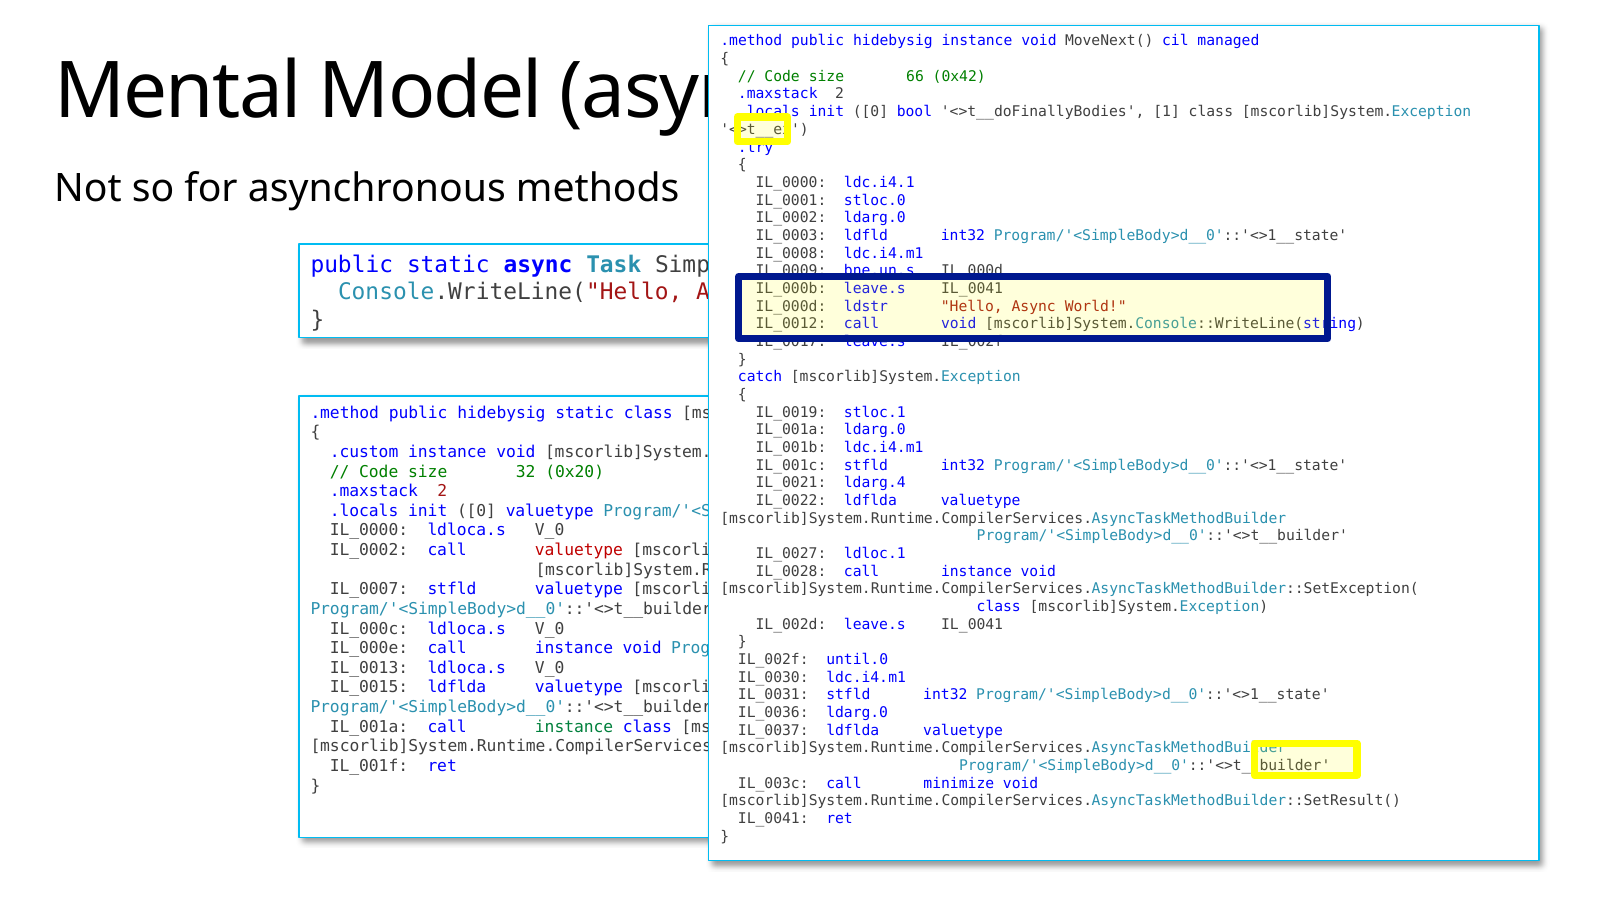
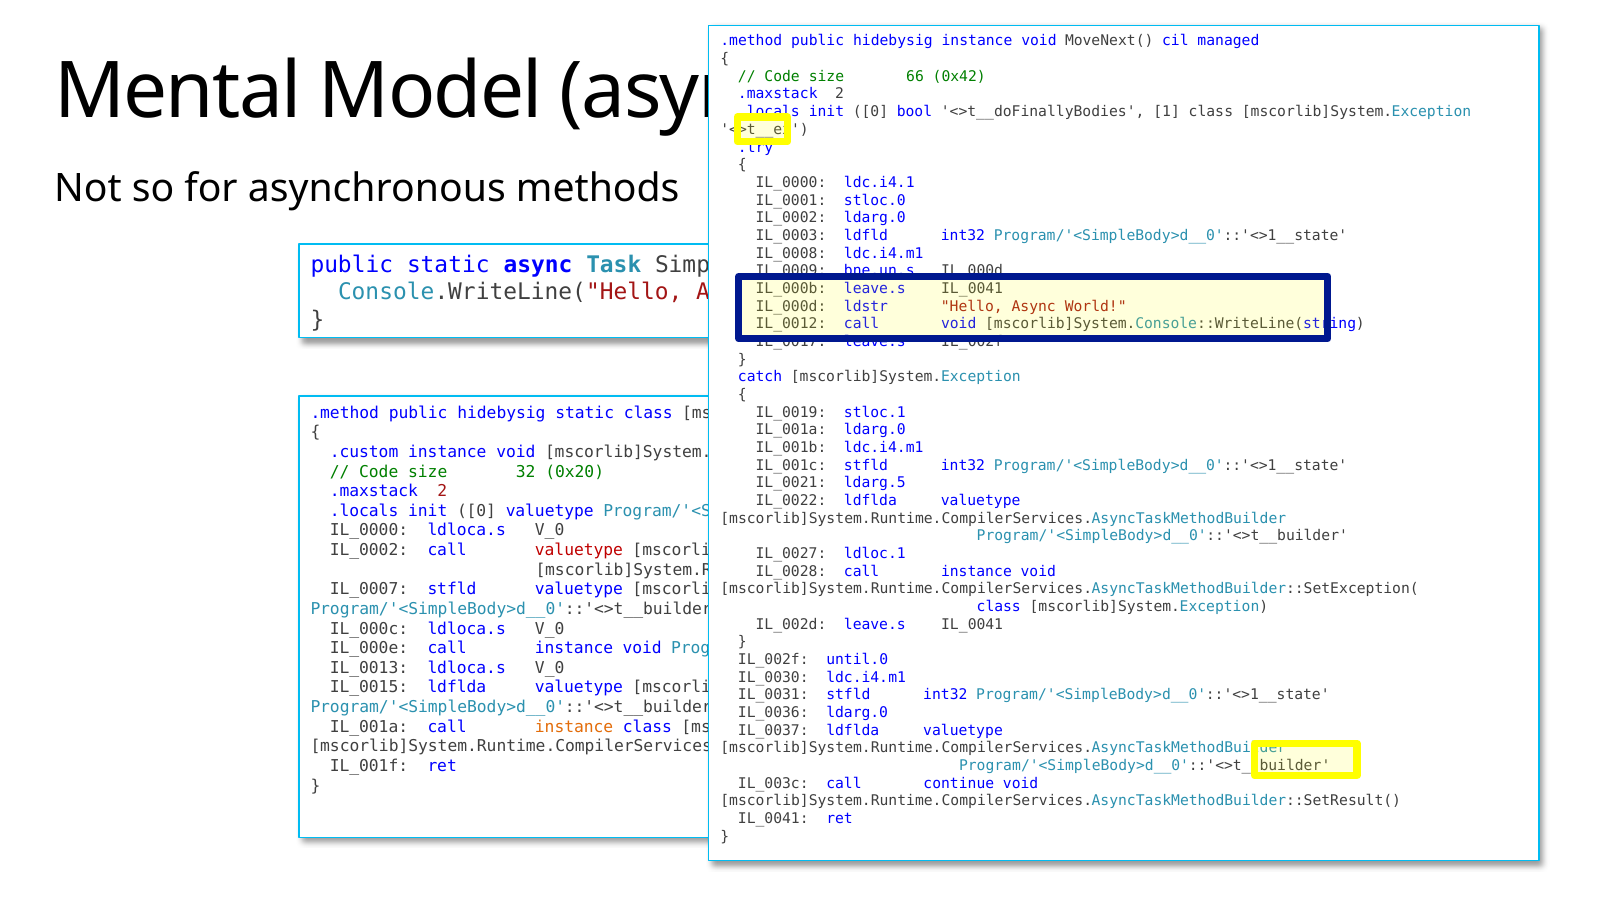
ldarg.4: ldarg.4 -> ldarg.5 (875, 483)
instance colour: green -> orange (574, 727)
minimize: minimize -> continue (959, 783)
